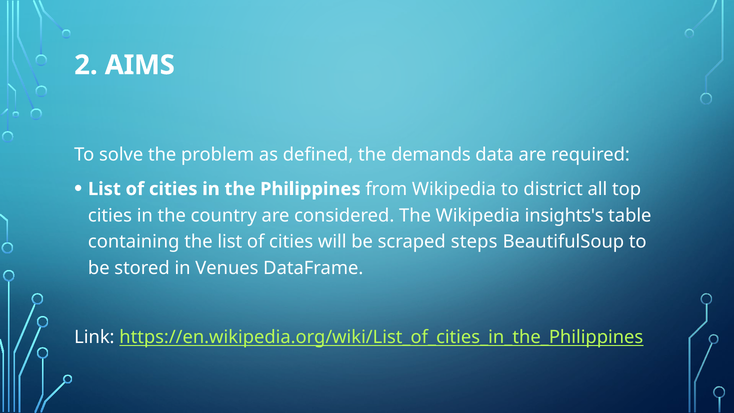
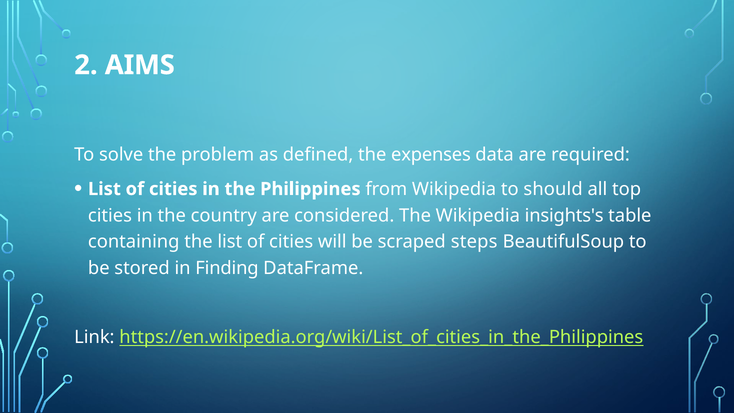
demands: demands -> expenses (431, 155)
district: district -> should (553, 189)
Venues: Venues -> Finding (227, 268)
